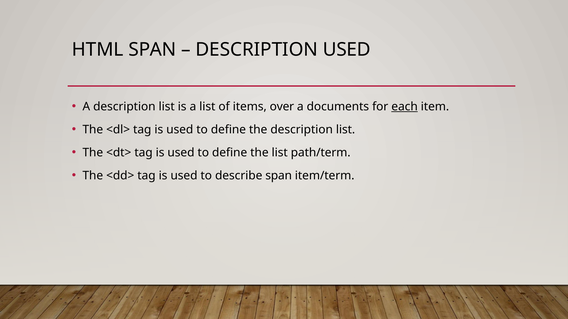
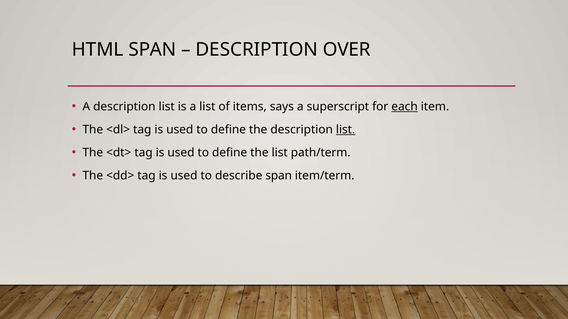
DESCRIPTION USED: USED -> OVER (347, 50)
over: over -> says (282, 107)
documents: documents -> superscript (338, 107)
list underline: none -> present (346, 130)
